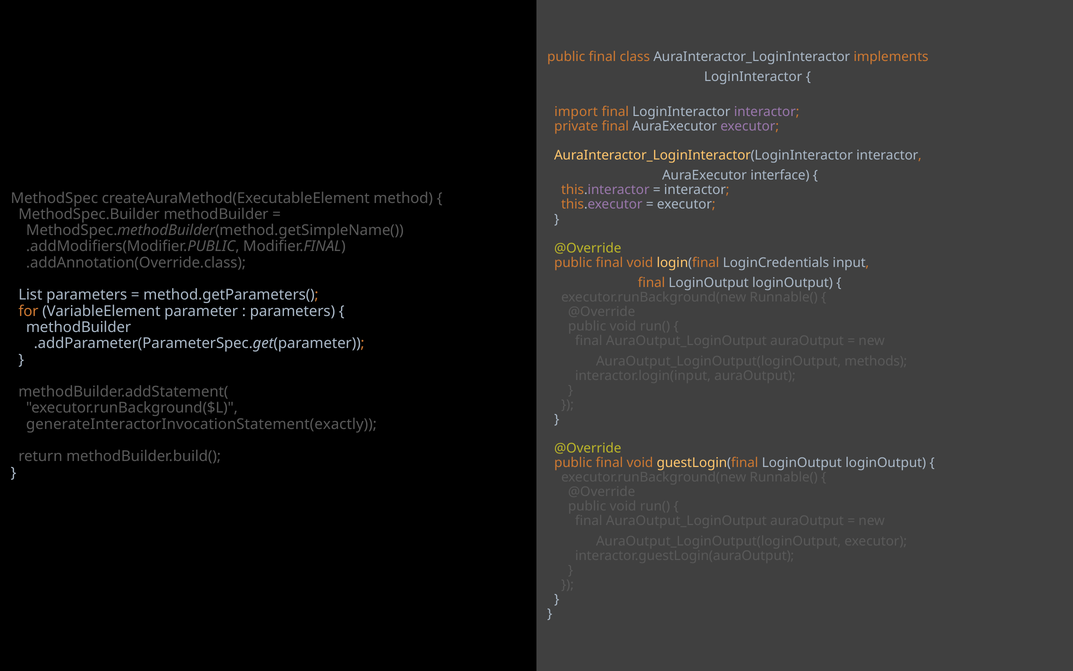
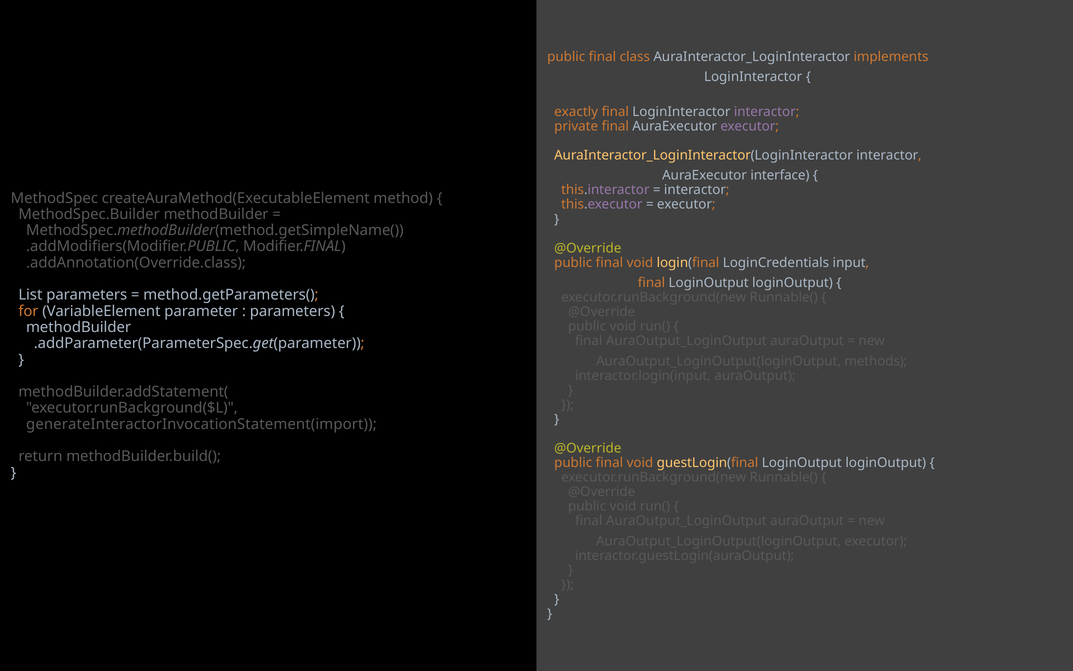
import: import -> exactly (576, 112)
generateInteractorInvocationStatement(exactly: generateInteractorInvocationStatement(exactly -> generateInteractorInvocationStatement(import (201, 424)
